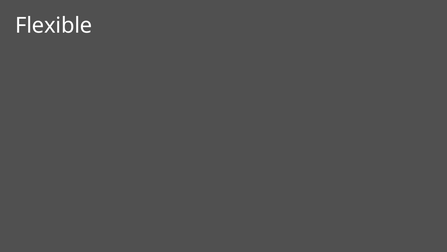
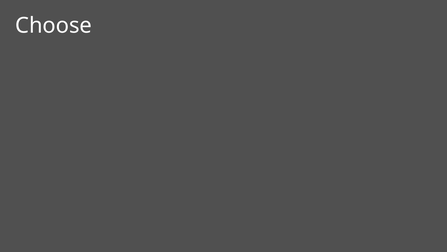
Flexible: Flexible -> Choose (54, 26)
